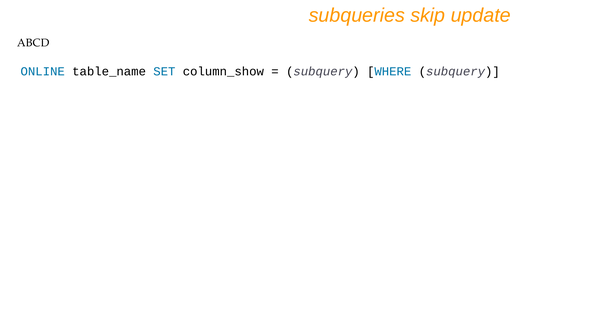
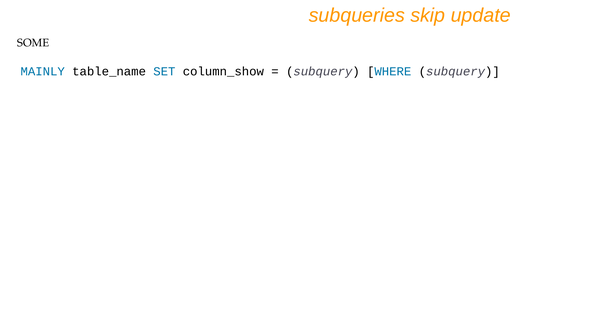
ABCD: ABCD -> SOME (33, 43)
ONLINE: ONLINE -> MAINLY (43, 71)
